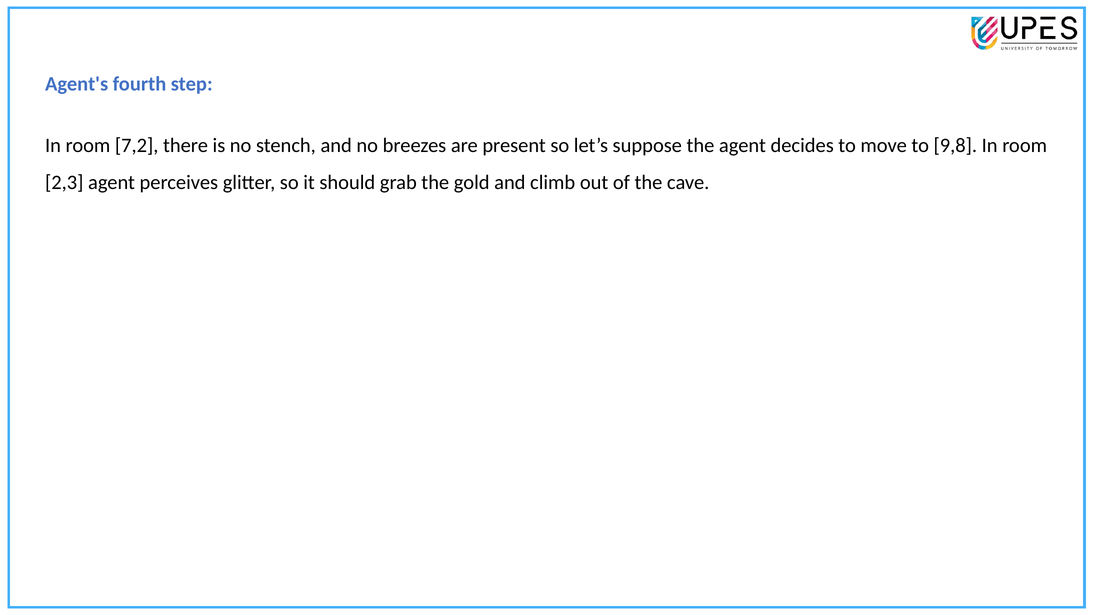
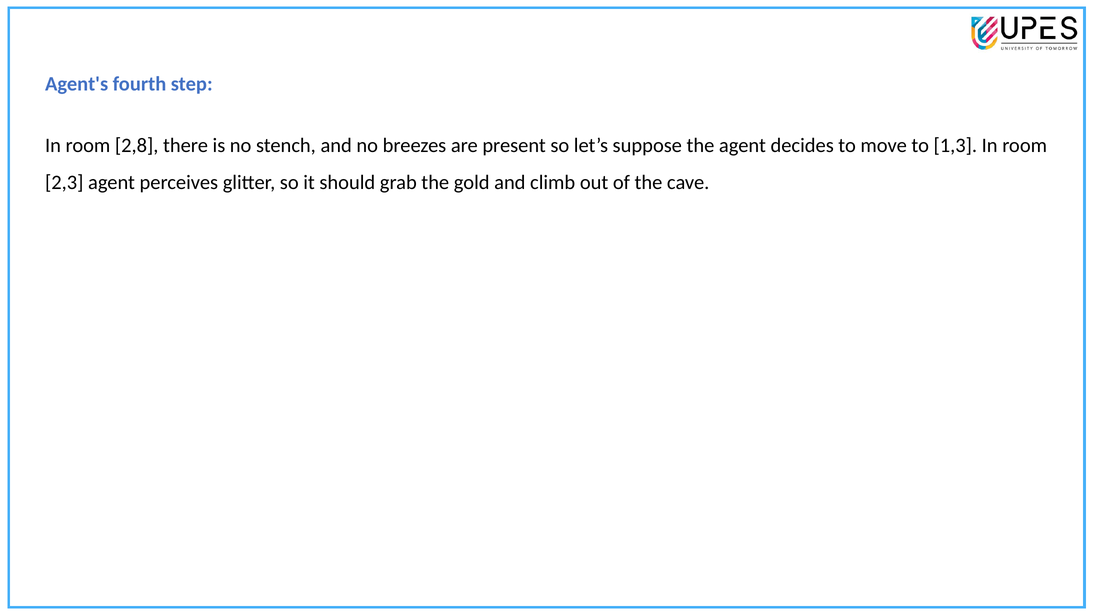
7,2: 7,2 -> 2,8 (137, 146)
9,8: 9,8 -> 1,3 (955, 146)
